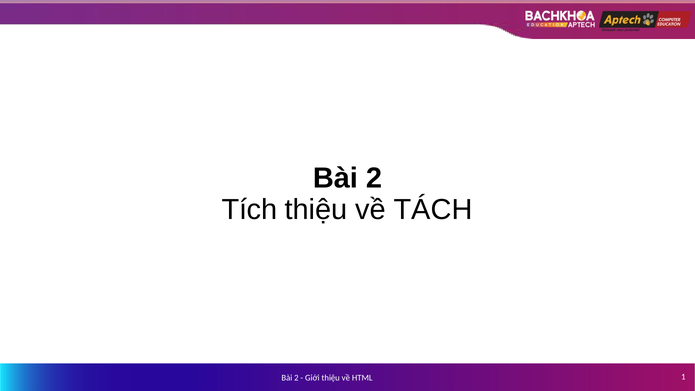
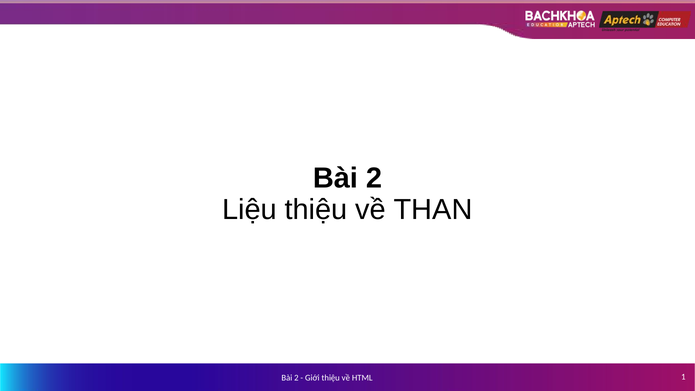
Tích: Tích -> Liệu (249, 210)
TÁCH: TÁCH -> THAN (433, 210)
